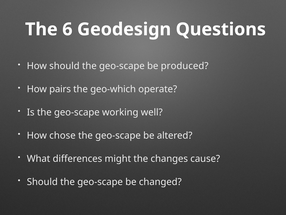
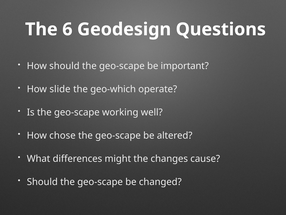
produced: produced -> important (185, 66)
pairs: pairs -> slide (60, 89)
